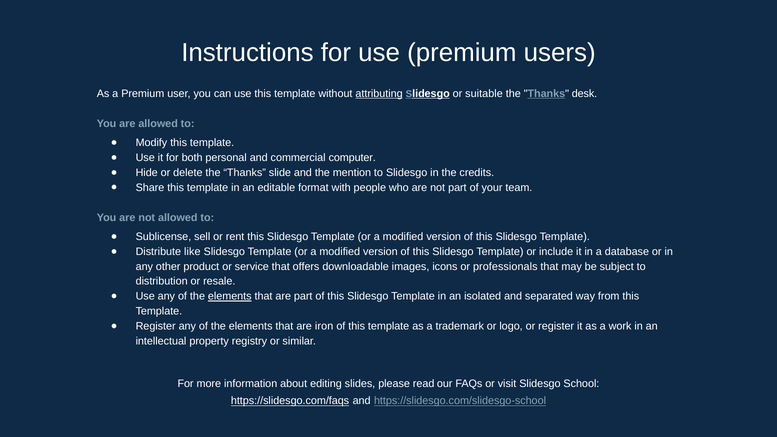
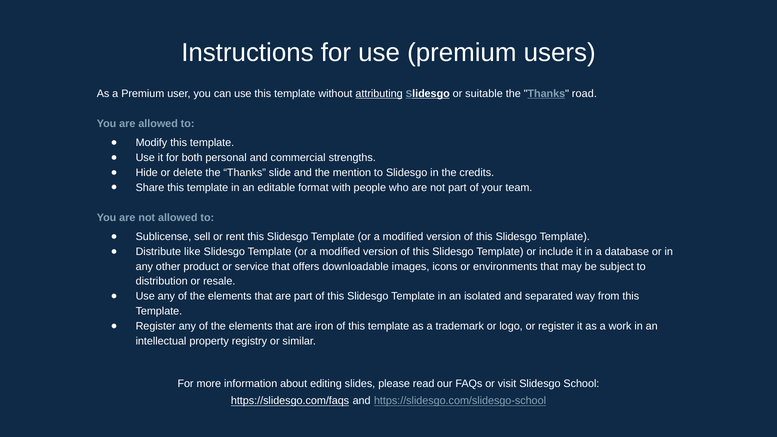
desk: desk -> road (584, 94)
computer: computer -> strengths (352, 158)
professionals: professionals -> environments (505, 267)
elements underline: present -> none (230, 296)
